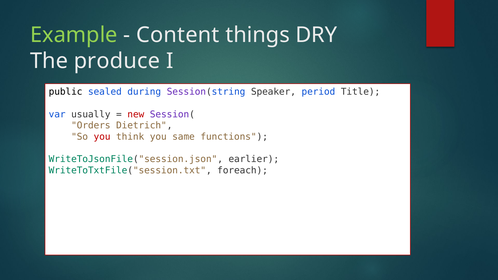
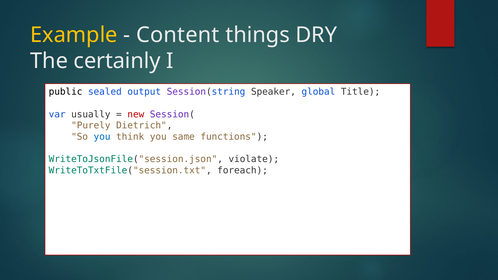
Example colour: light green -> yellow (74, 35)
produce: produce -> certainly (117, 61)
during: during -> output (144, 92)
period: period -> global (318, 92)
Orders: Orders -> Purely (91, 126)
you colour: red -> blue (102, 137)
earlier: earlier -> violate (254, 159)
